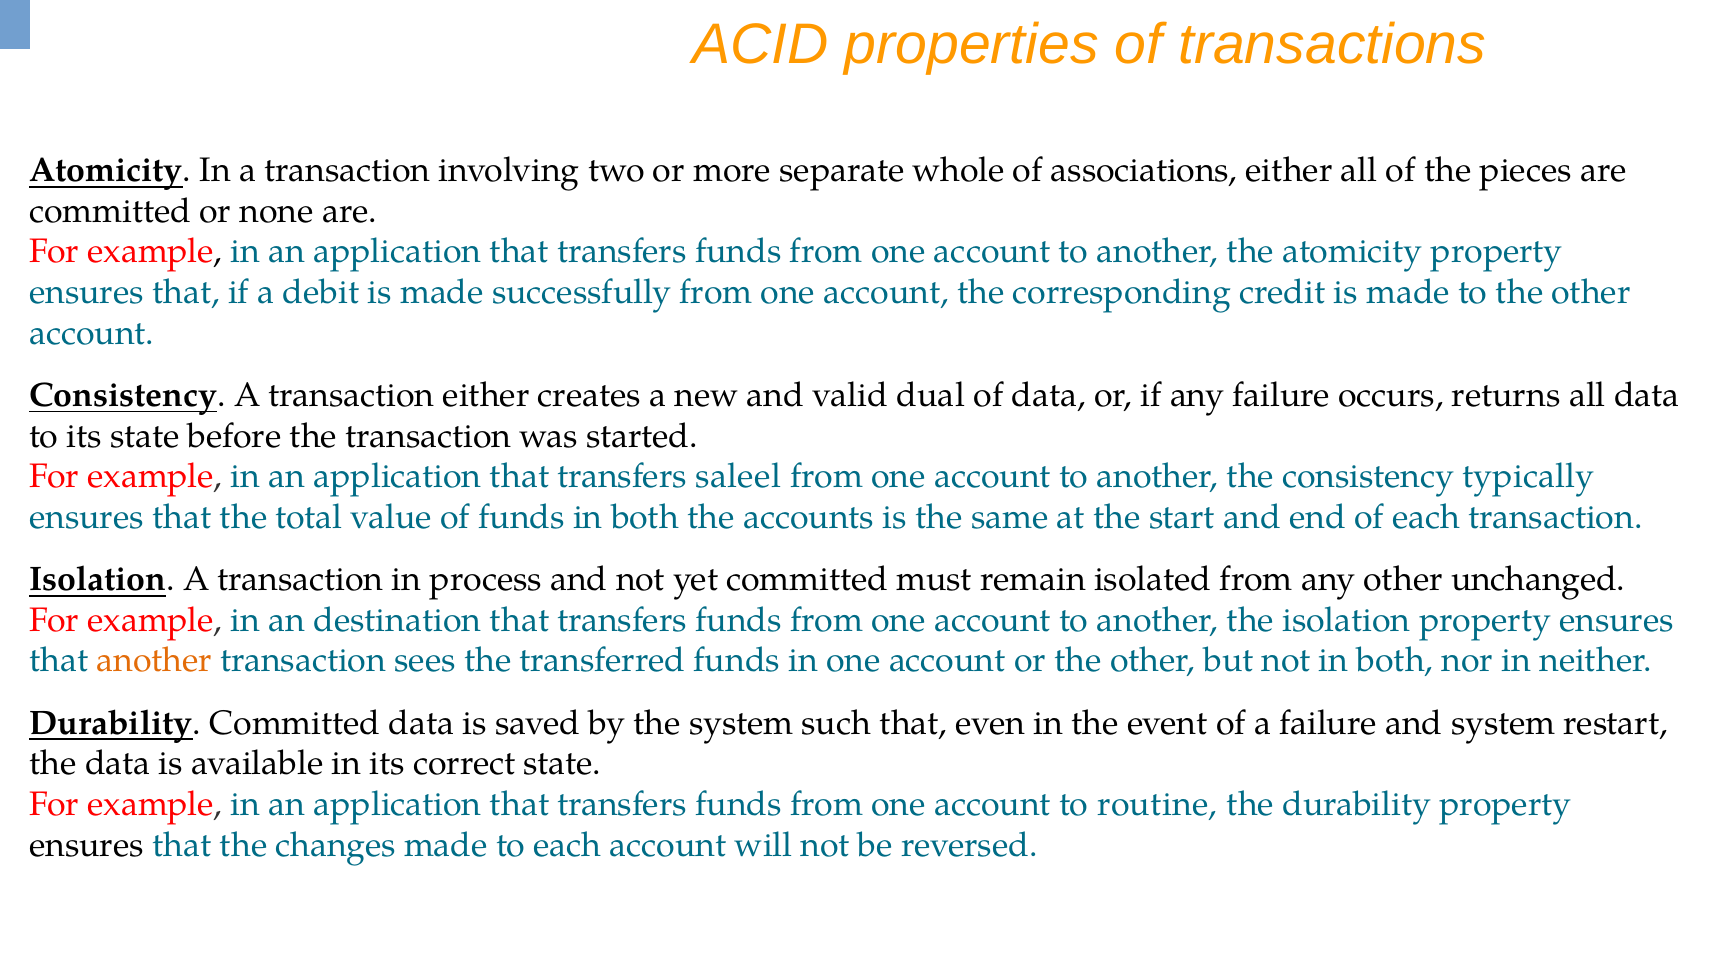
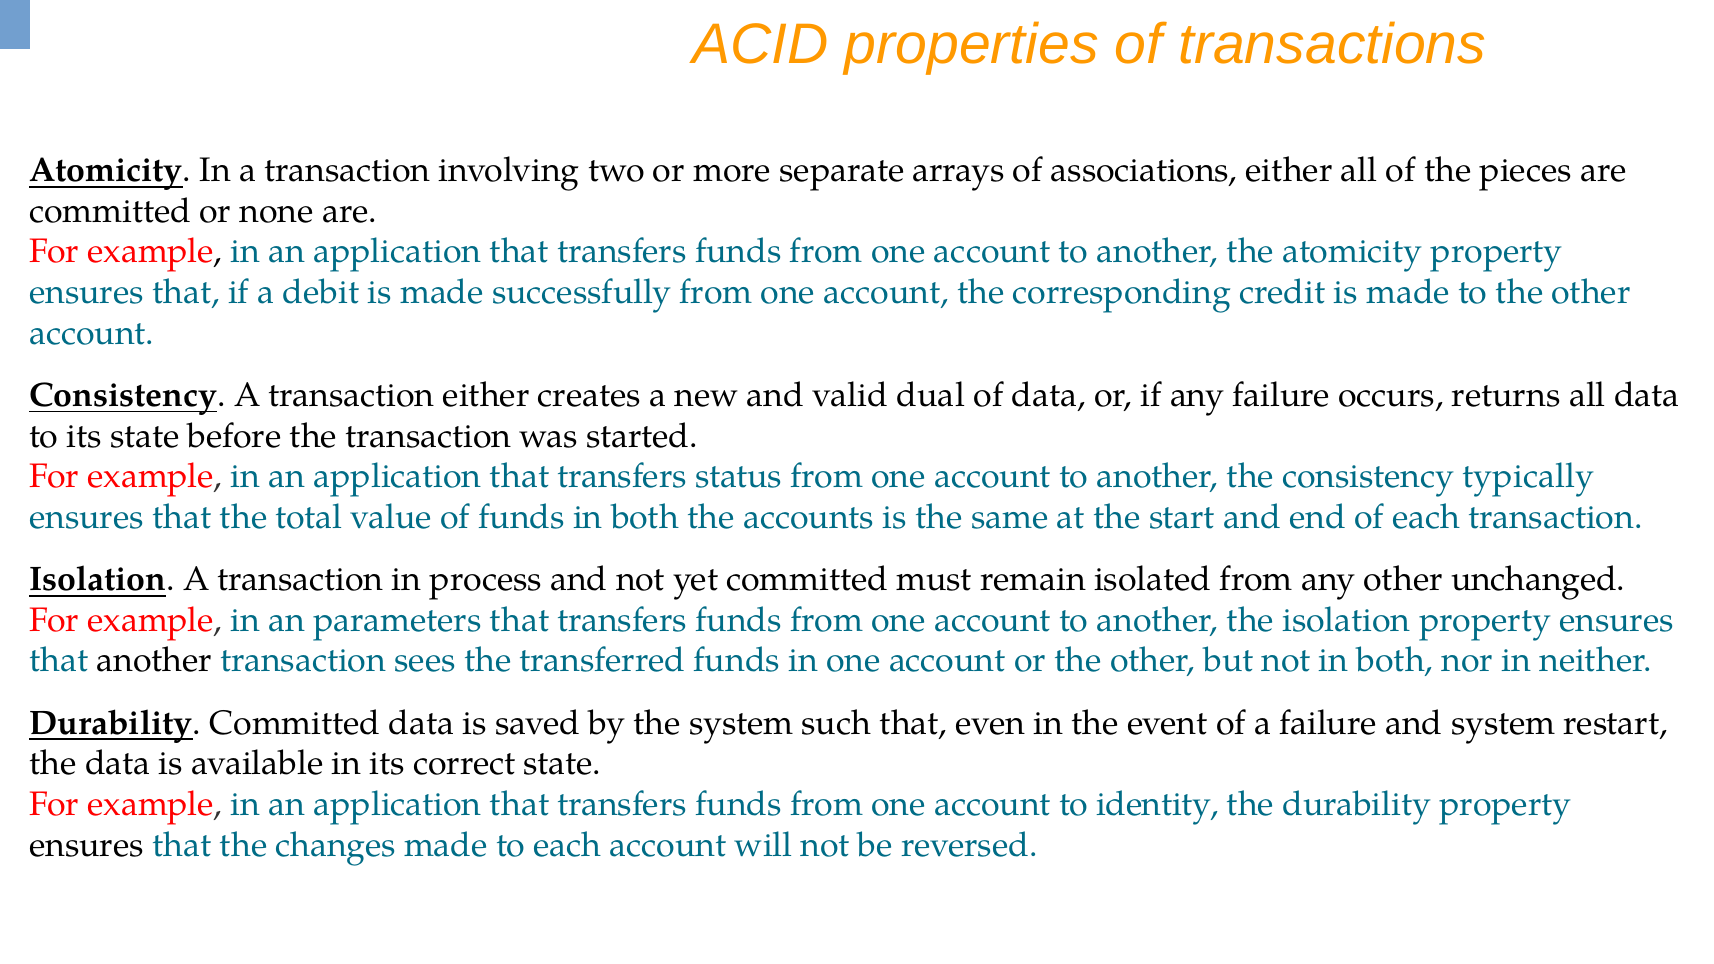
whole: whole -> arrays (959, 170)
saleel: saleel -> status (739, 477)
destination: destination -> parameters (398, 620)
another colour: orange -> black (154, 661)
routine: routine -> identity (1158, 804)
